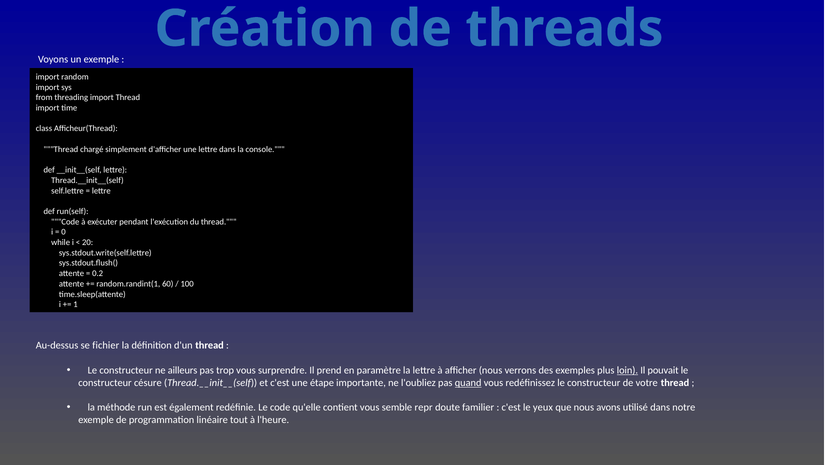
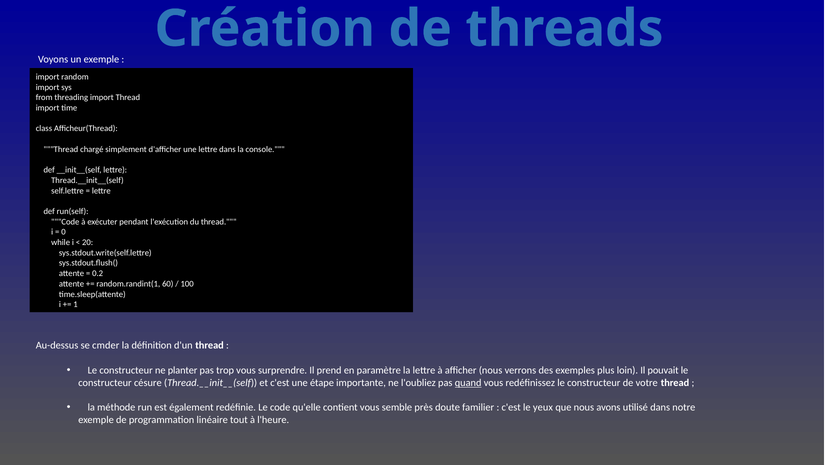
fichier: fichier -> cmder (106, 345)
ailleurs: ailleurs -> planter (183, 370)
loin underline: present -> none (627, 370)
repr: repr -> près (424, 407)
